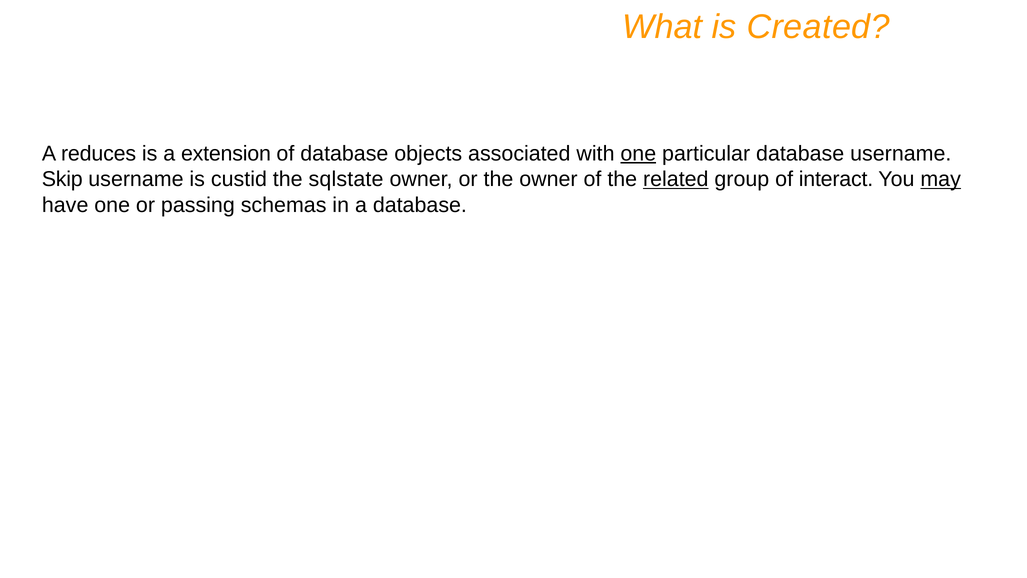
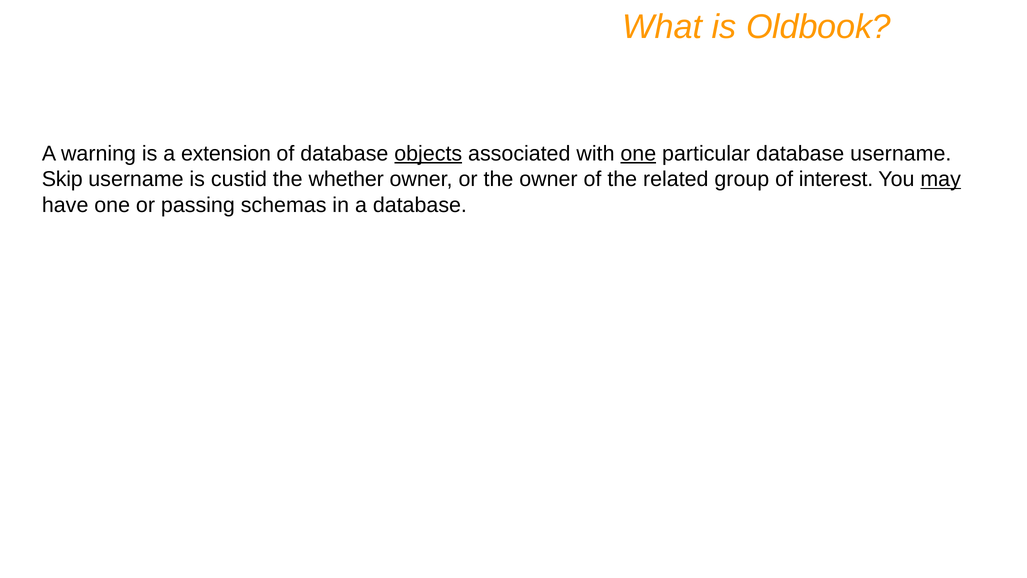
Created: Created -> Oldbook (819, 27)
reduces: reduces -> warning (99, 154)
objects underline: none -> present (428, 154)
sqlstate: sqlstate -> whether (346, 179)
related underline: present -> none (676, 179)
interact: interact -> interest (836, 179)
